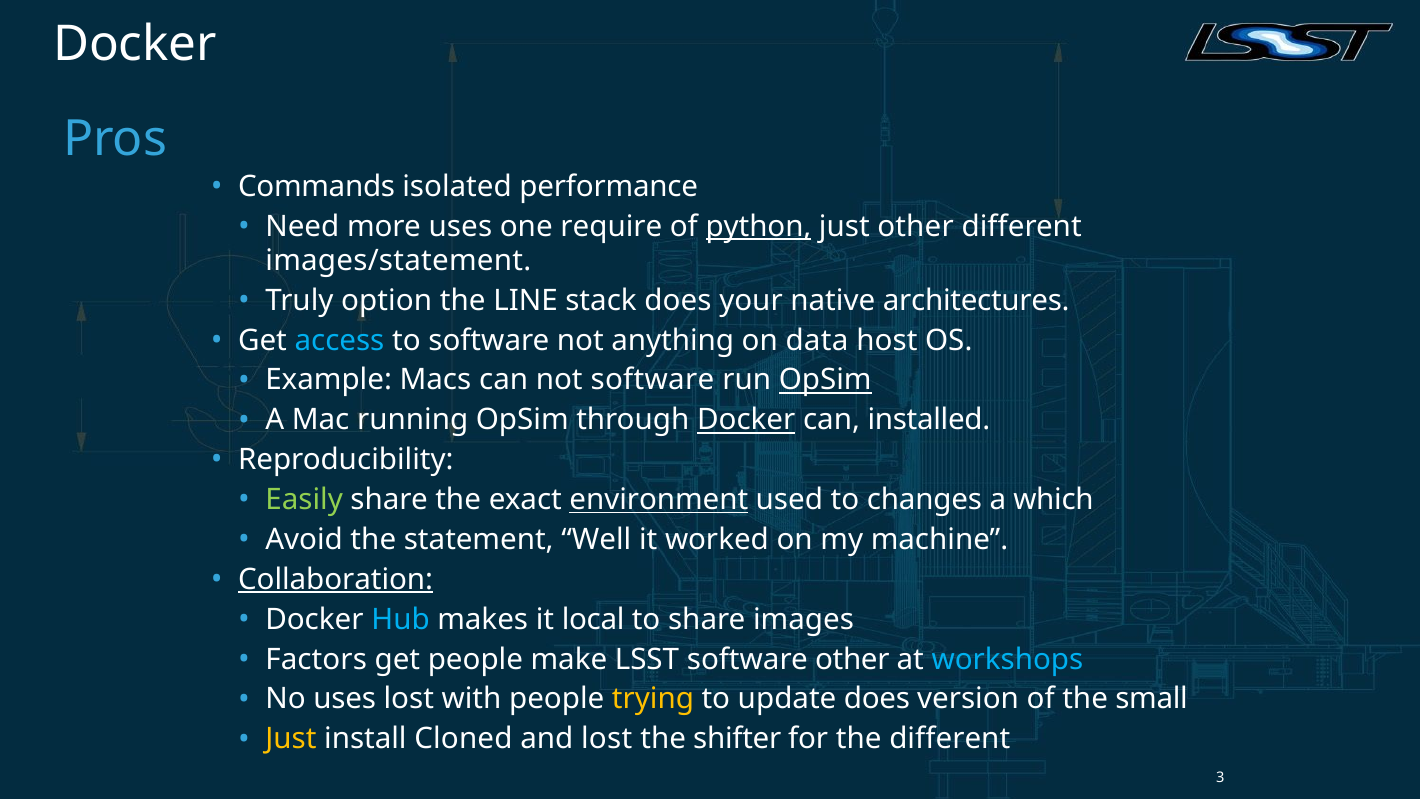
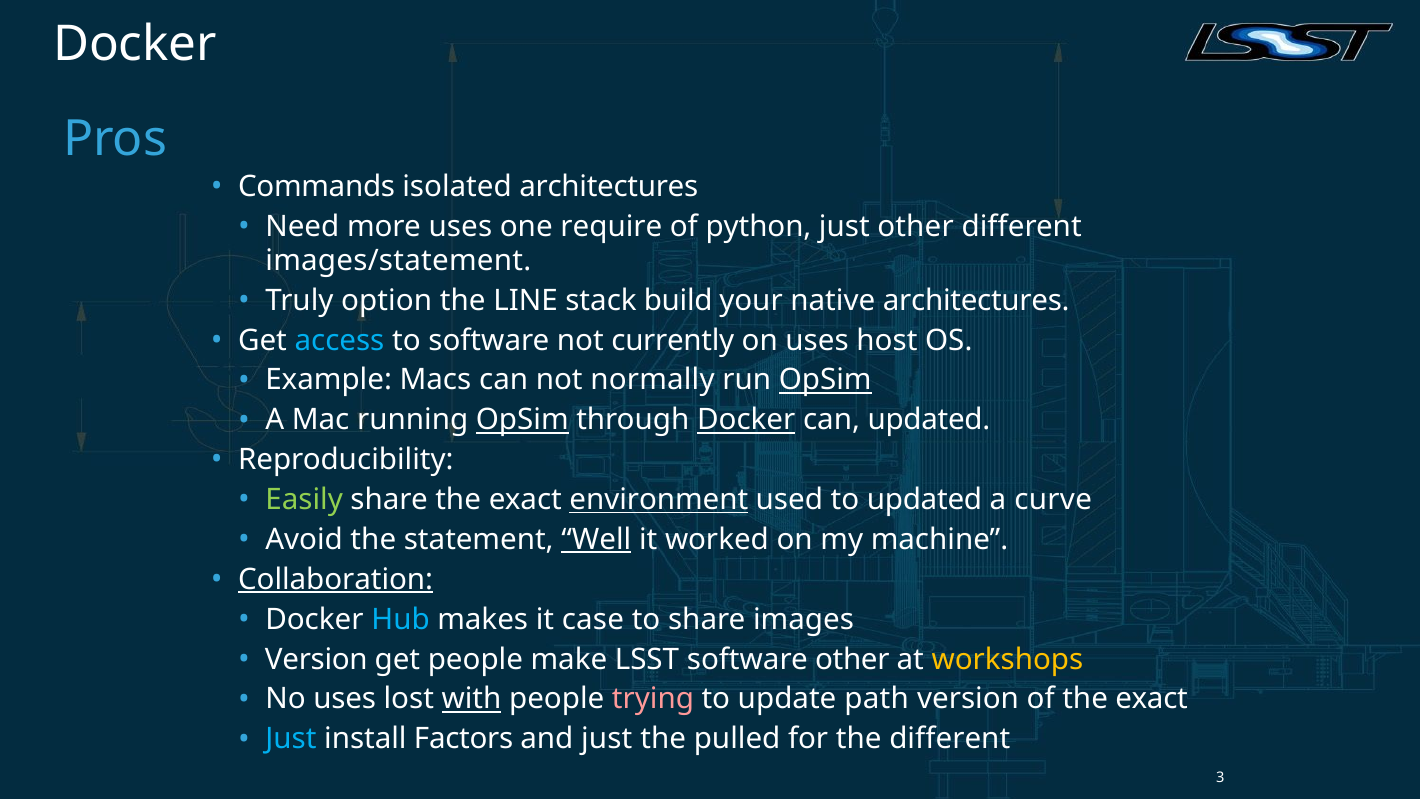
isolated performance: performance -> architectures (609, 187)
python underline: present -> none (758, 226)
stack does: does -> build (678, 300)
anything: anything -> currently (673, 340)
on data: data -> uses (817, 340)
not software: software -> normally (652, 380)
OpSim underline: none -> present (522, 420)
can installed: installed -> updated (929, 420)
to changes: changes -> updated (924, 500)
which: which -> curve (1053, 500)
Well underline: none -> present (596, 540)
local: local -> case (593, 619)
Factors: Factors -> Version (316, 659)
workshops colour: light blue -> yellow (1007, 659)
with underline: none -> present (471, 699)
trying colour: yellow -> pink (653, 699)
update does: does -> path (877, 699)
of the small: small -> exact (1152, 699)
Just colour: yellow -> light blue (291, 739)
Cloned: Cloned -> Factors (464, 739)
and lost: lost -> just (607, 739)
shifter: shifter -> pulled (737, 739)
